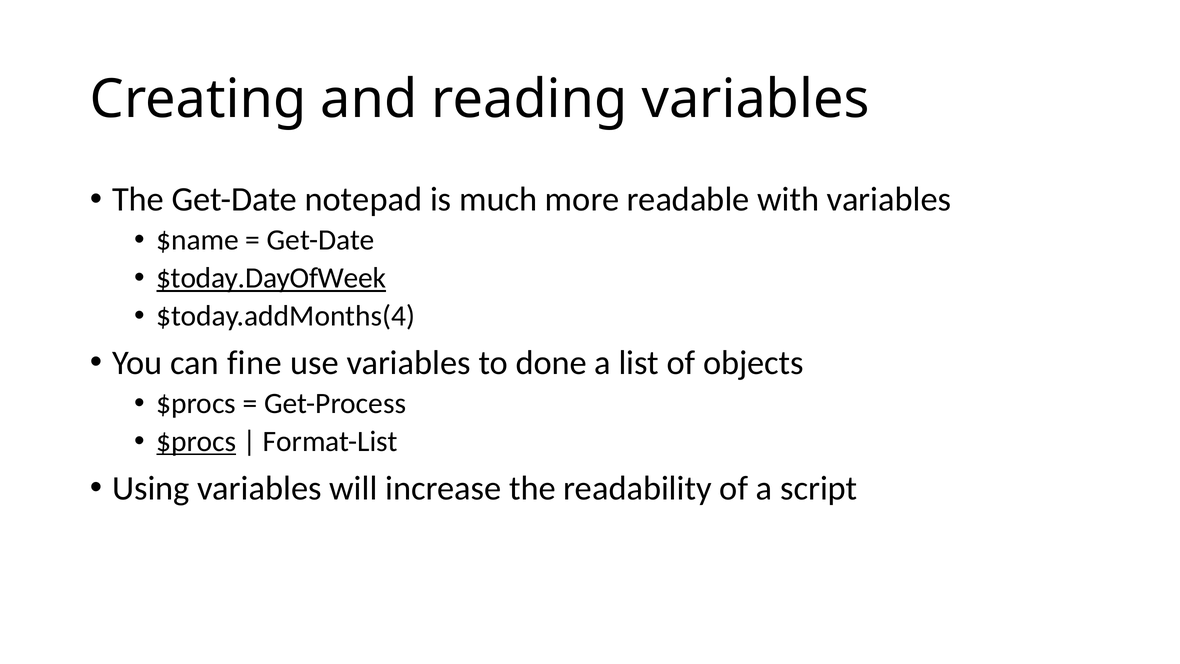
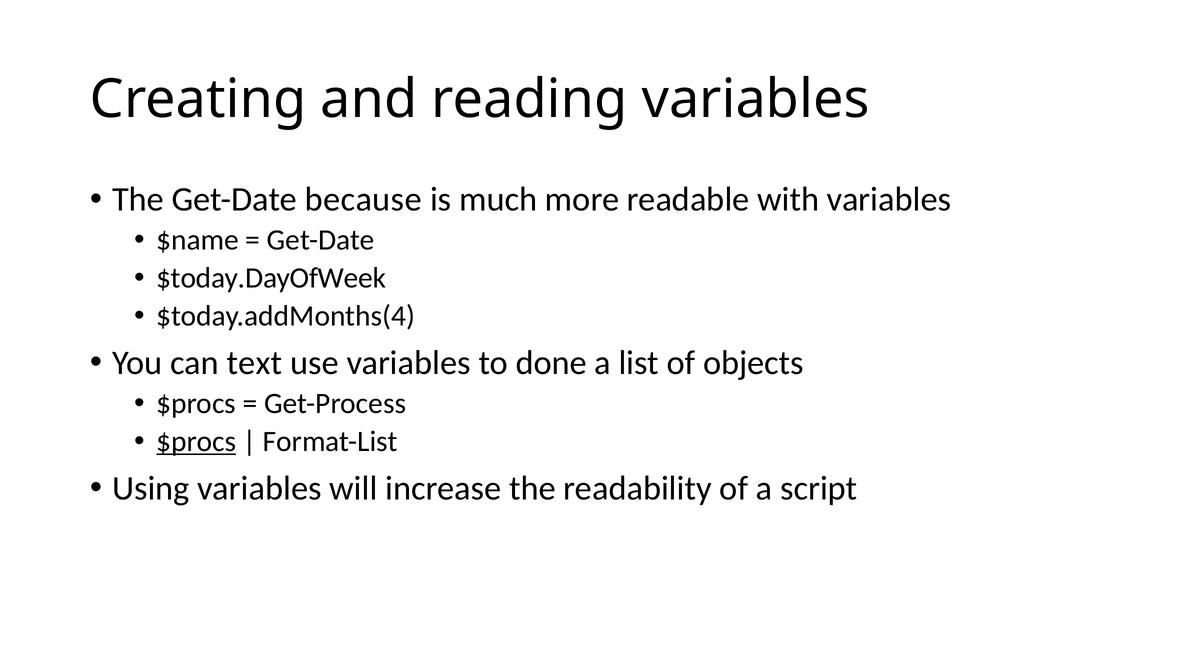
notepad: notepad -> because (363, 199)
$today.DayOfWeek underline: present -> none (271, 278)
fine: fine -> text (254, 363)
